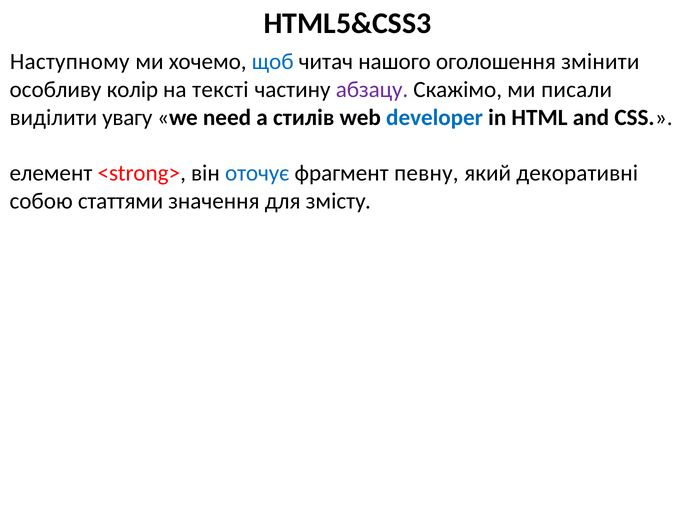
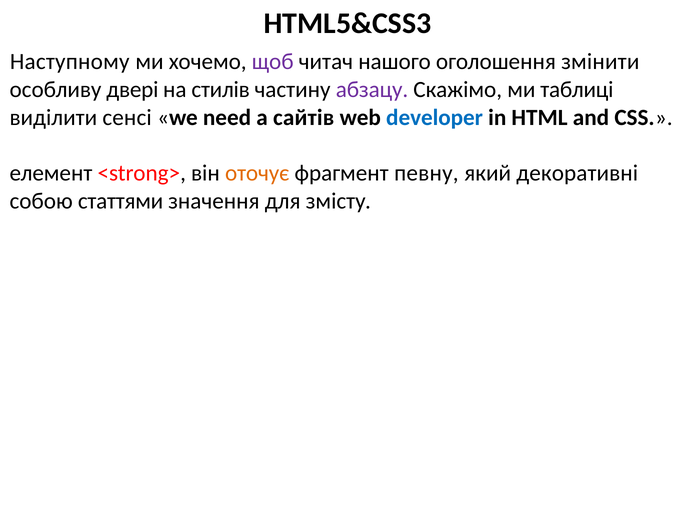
щоб colour: blue -> purple (273, 62)
колір: колір -> двері (132, 89)
тексті: тексті -> стилів (221, 89)
писали: писали -> таблиці (577, 89)
увагу: увагу -> сенсі (127, 117)
стилів: стилів -> сайтів (304, 117)
оточує colour: blue -> orange (257, 173)
